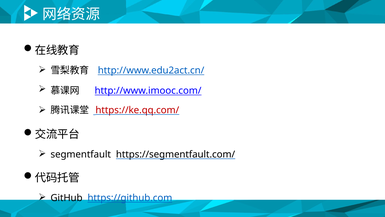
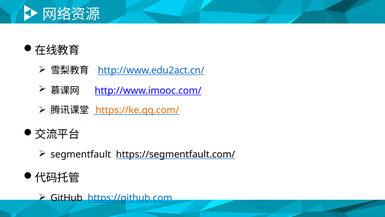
https://ke.qq.com/ colour: red -> orange (137, 110)
